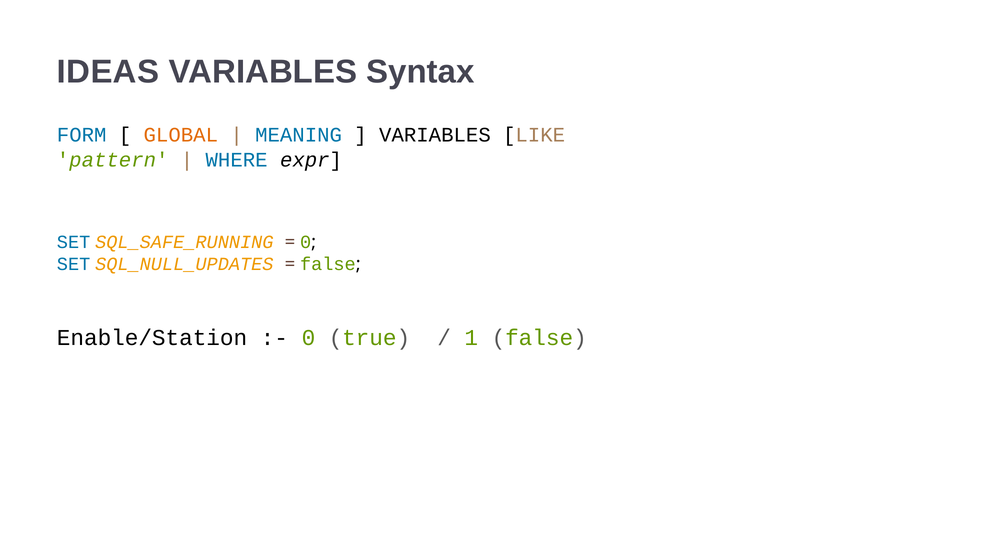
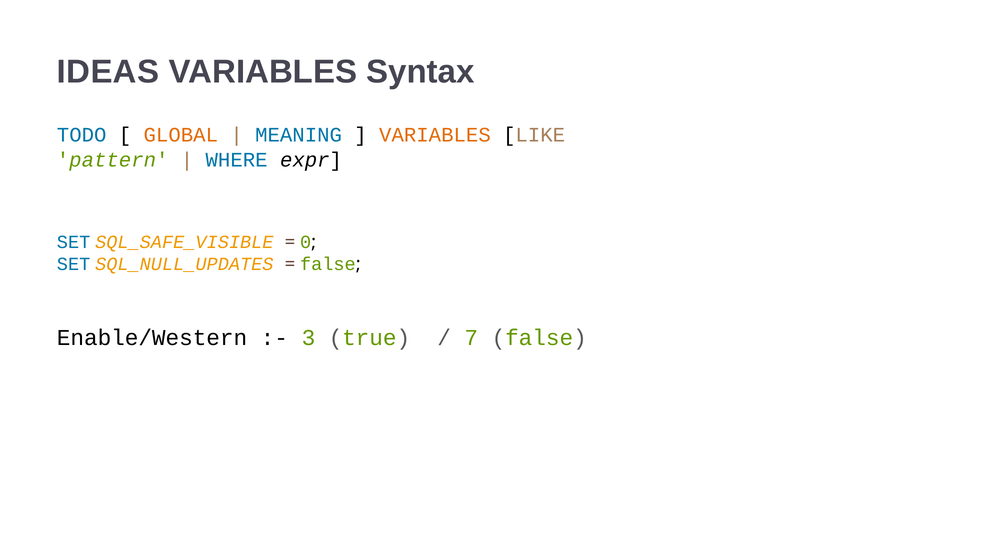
FORM: FORM -> TODO (82, 135)
VARIABLES colour: black -> orange (435, 135)
SQL_SAFE_RUNNING: SQL_SAFE_RUNNING -> SQL_SAFE_VISIBLE (184, 242)
Enable/Station: Enable/Station -> Enable/Western (152, 338)
0: 0 -> 3 (308, 338)
1: 1 -> 7 (471, 338)
